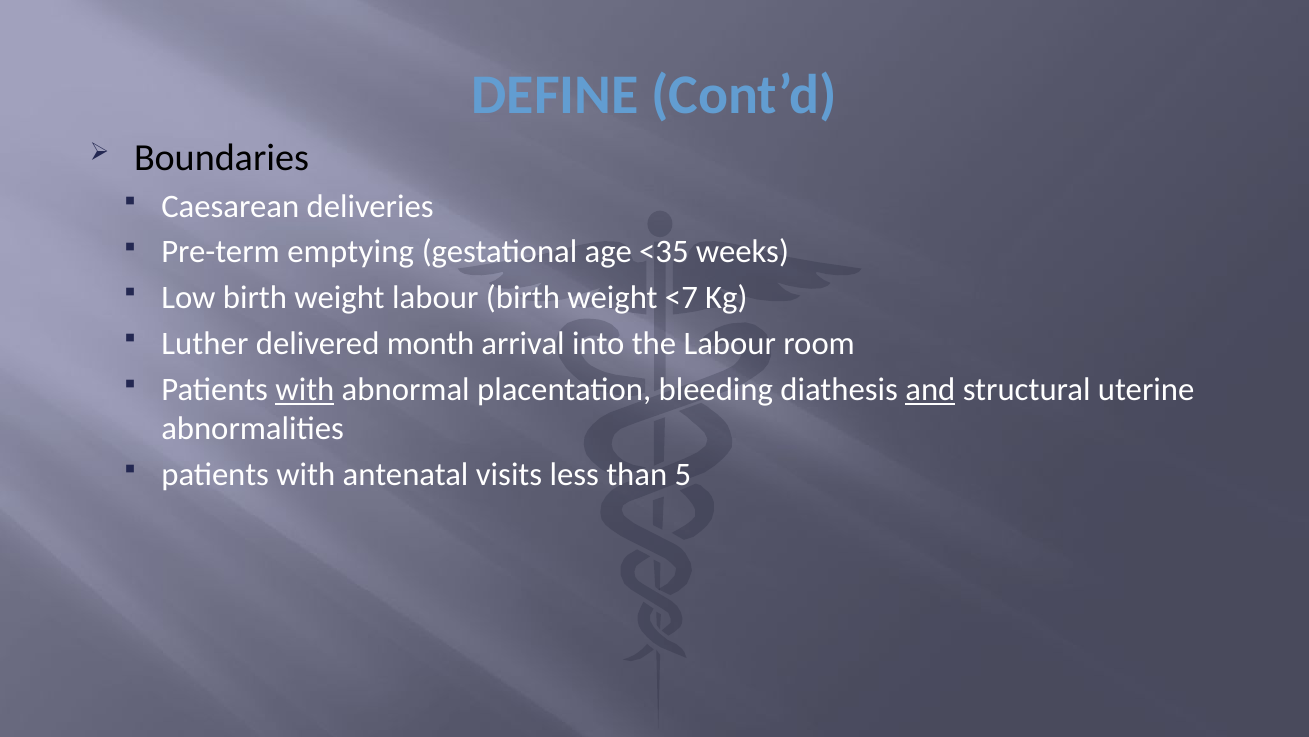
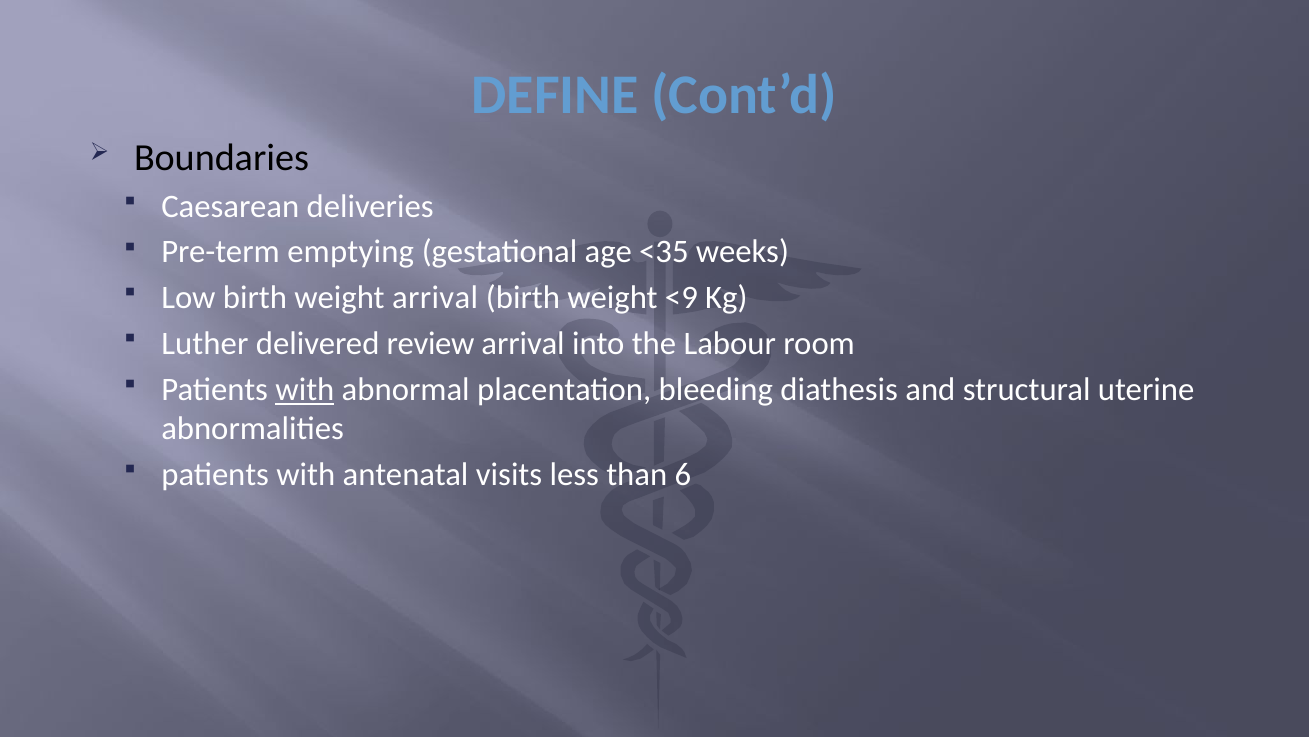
weight labour: labour -> arrival (435, 298)
<7: <7 -> <9 (681, 298)
month: month -> review (431, 343)
and underline: present -> none (930, 389)
5: 5 -> 6 (683, 474)
